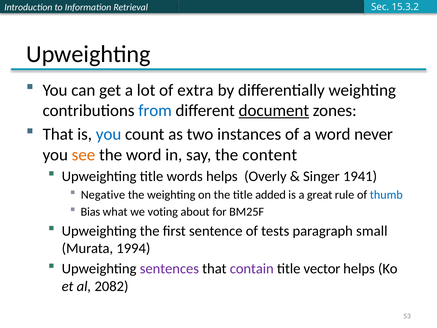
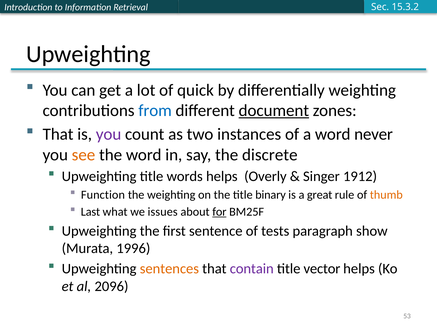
extra: extra -> quick (195, 90)
you colour: blue -> purple (109, 134)
content: content -> discrete (270, 155)
1941: 1941 -> 1912 (360, 176)
Negative: Negative -> Function (103, 195)
added: added -> binary (271, 195)
thumb colour: blue -> orange (386, 195)
Bias: Bias -> Last (90, 212)
voting: voting -> issues (163, 212)
for underline: none -> present (219, 212)
small: small -> show (372, 231)
1994: 1994 -> 1996 (133, 248)
sentences colour: purple -> orange (169, 269)
2082: 2082 -> 2096 (111, 286)
